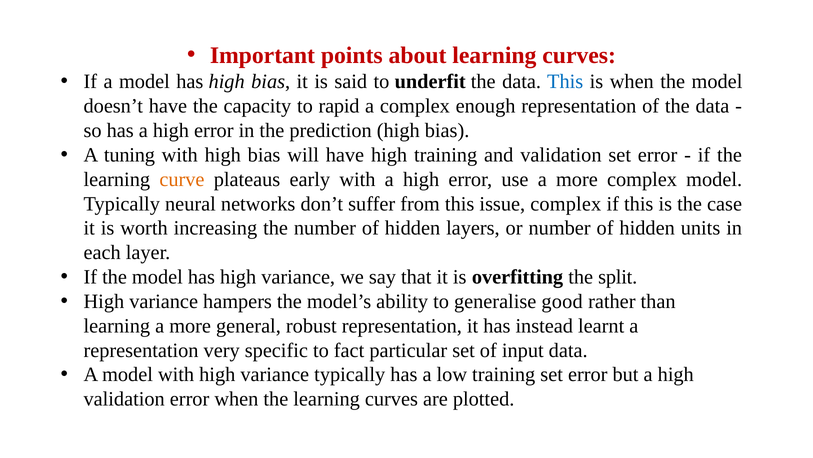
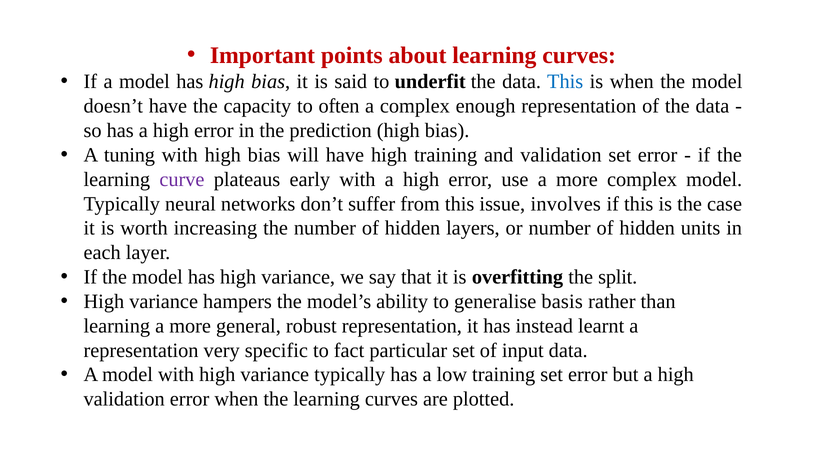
rapid: rapid -> often (339, 106)
curve colour: orange -> purple (182, 179)
issue complex: complex -> involves (566, 203)
good: good -> basis (562, 301)
